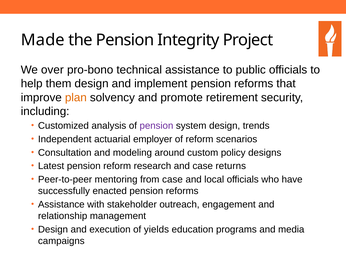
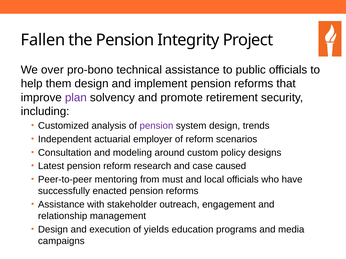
Made: Made -> Fallen (43, 40)
plan colour: orange -> purple (76, 98)
returns: returns -> caused (231, 166)
from case: case -> must (173, 180)
